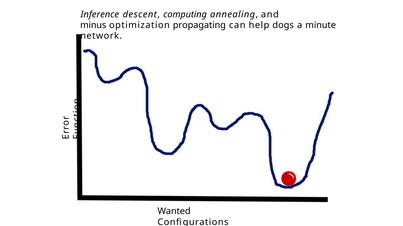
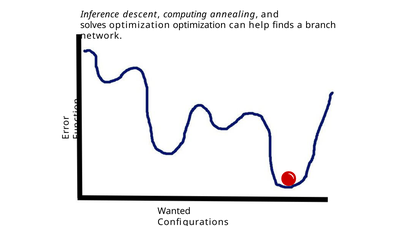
minus: minus -> solves (93, 25)
optimization propagating: propagating -> optimization (199, 25)
dogs: dogs -> finds (283, 25)
minute: minute -> branch (321, 25)
